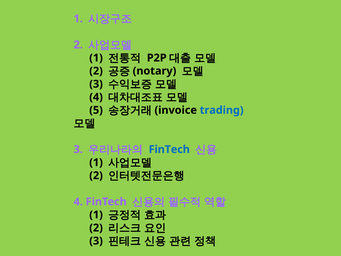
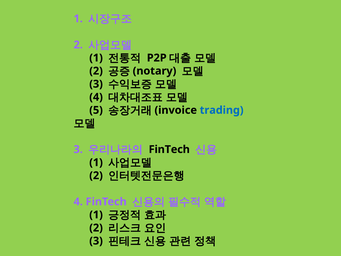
FinTech colour: blue -> black (169, 149)
